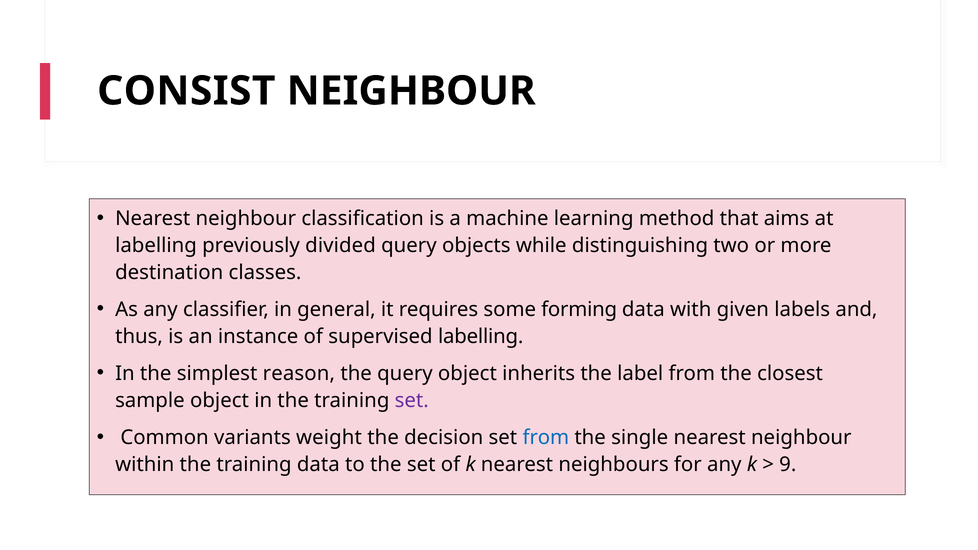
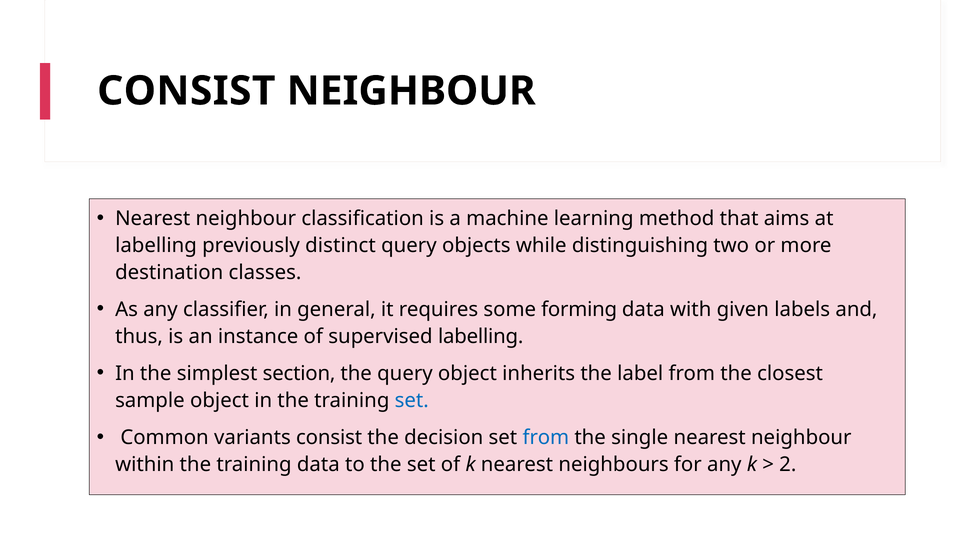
divided: divided -> distinct (341, 245)
reason: reason -> section (299, 374)
set colour: purple -> blue (412, 400)
variants weight: weight -> consist (329, 438)
9: 9 -> 2 (788, 464)
